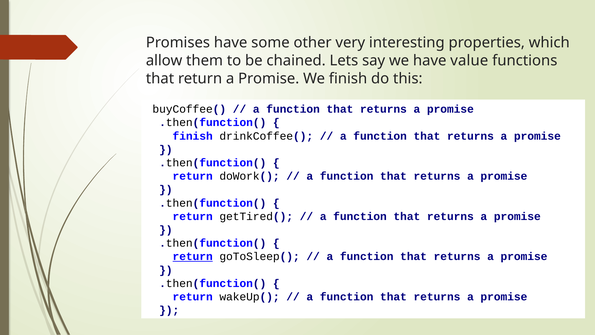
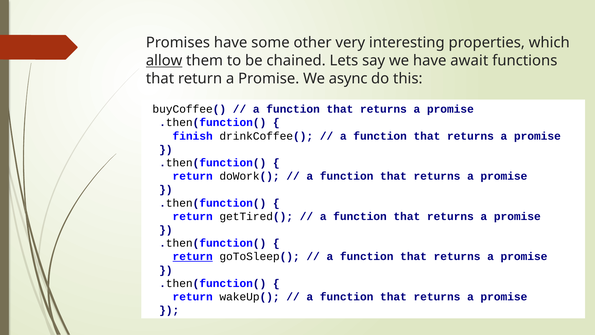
allow underline: none -> present (164, 61)
value: value -> await (469, 61)
We finish: finish -> async (348, 78)
